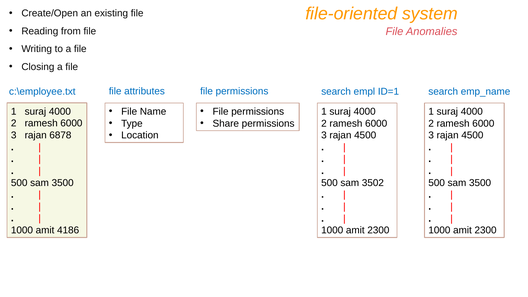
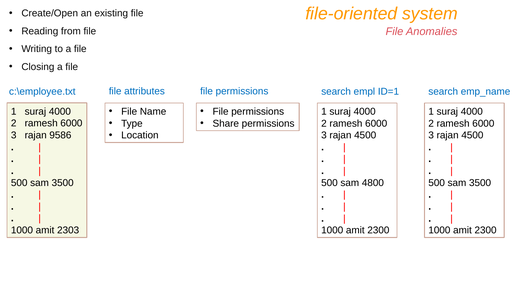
6878: 6878 -> 9586 (60, 135)
3502: 3502 -> 4800 (373, 183)
4186: 4186 -> 2303 (68, 230)
